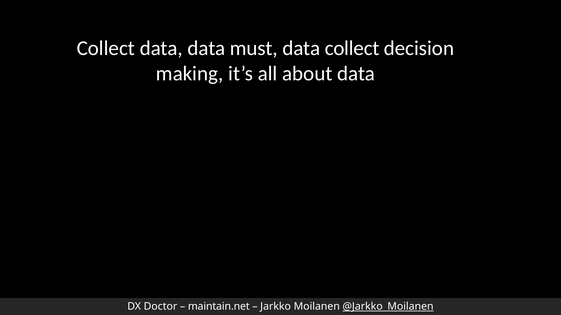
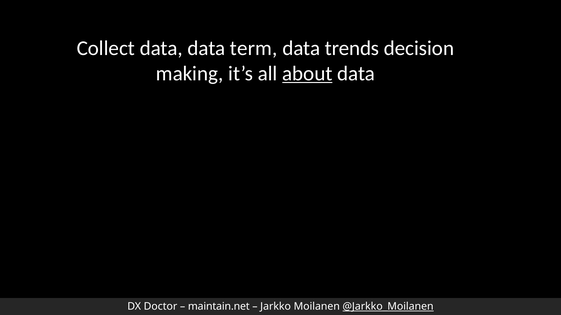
must: must -> term (254, 48)
data collect: collect -> trends (352, 48)
about underline: none -> present (307, 74)
